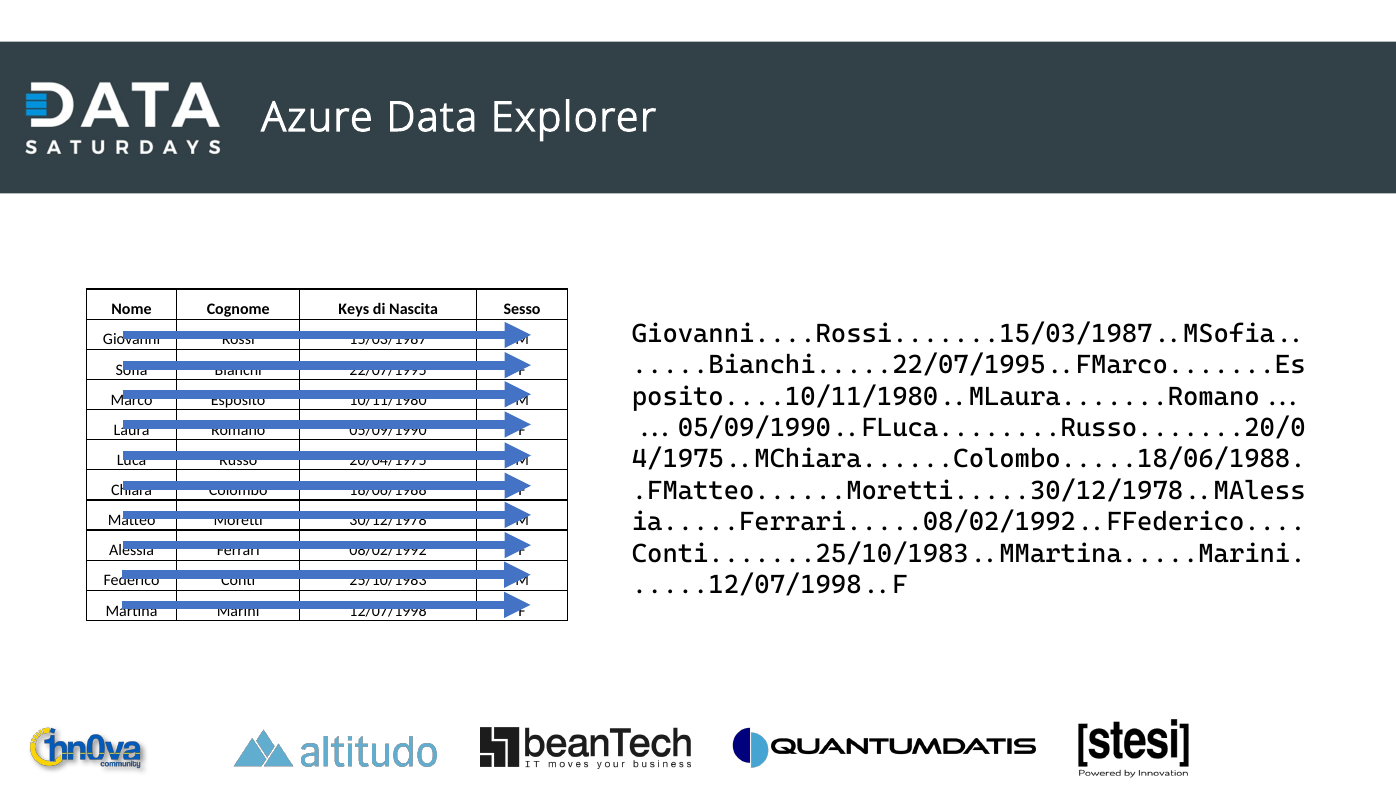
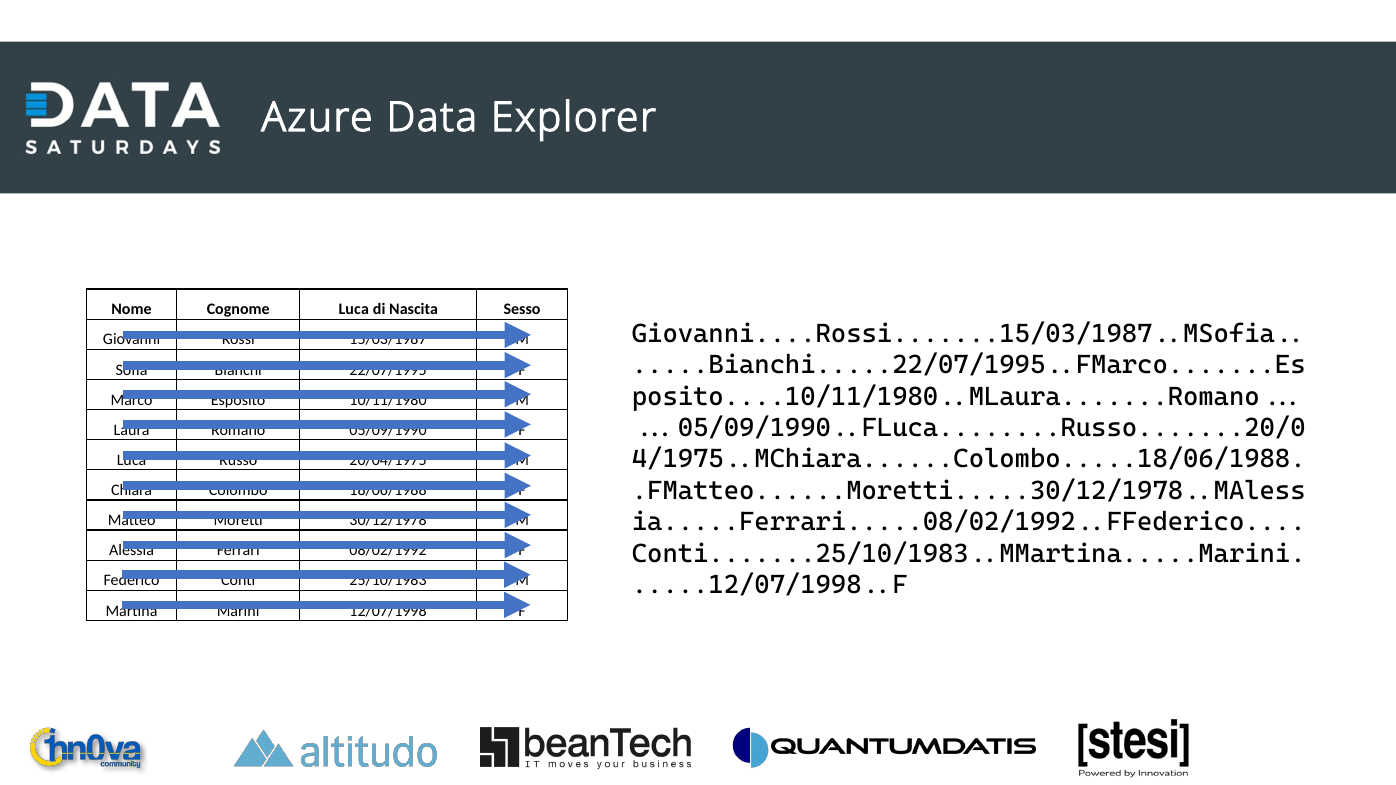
Cognome Keys: Keys -> Luca (354, 310)
